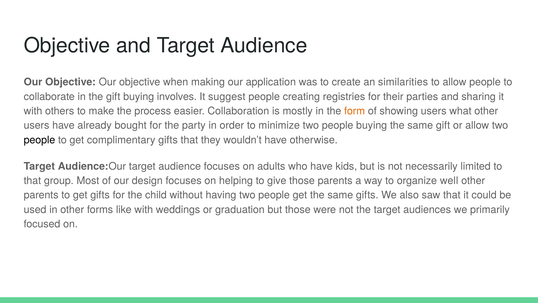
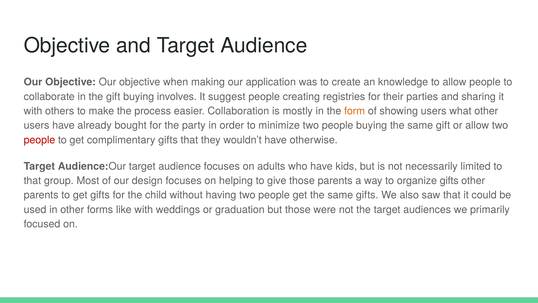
similarities: similarities -> knowledge (403, 82)
people colour: black -> red (39, 140)
organize well: well -> gifts (449, 181)
